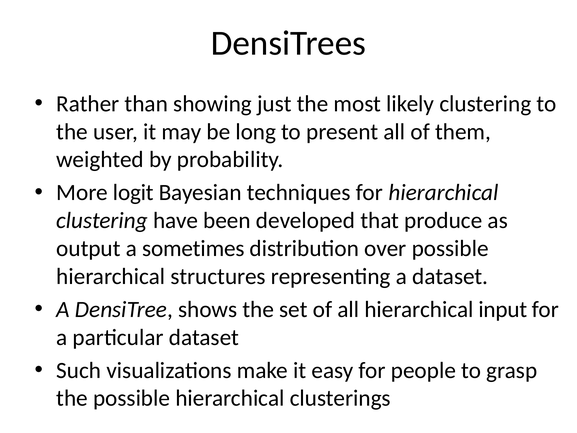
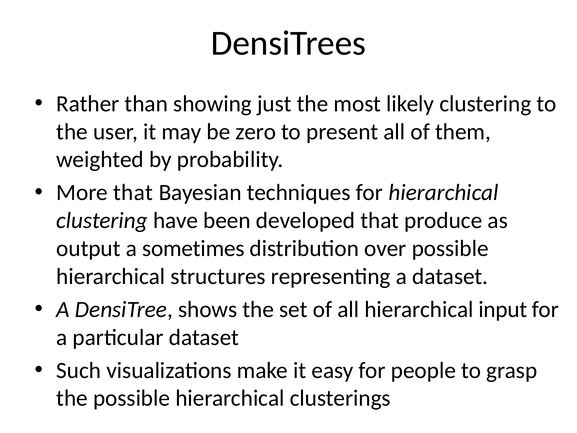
long: long -> zero (256, 132)
More logit: logit -> that (133, 193)
